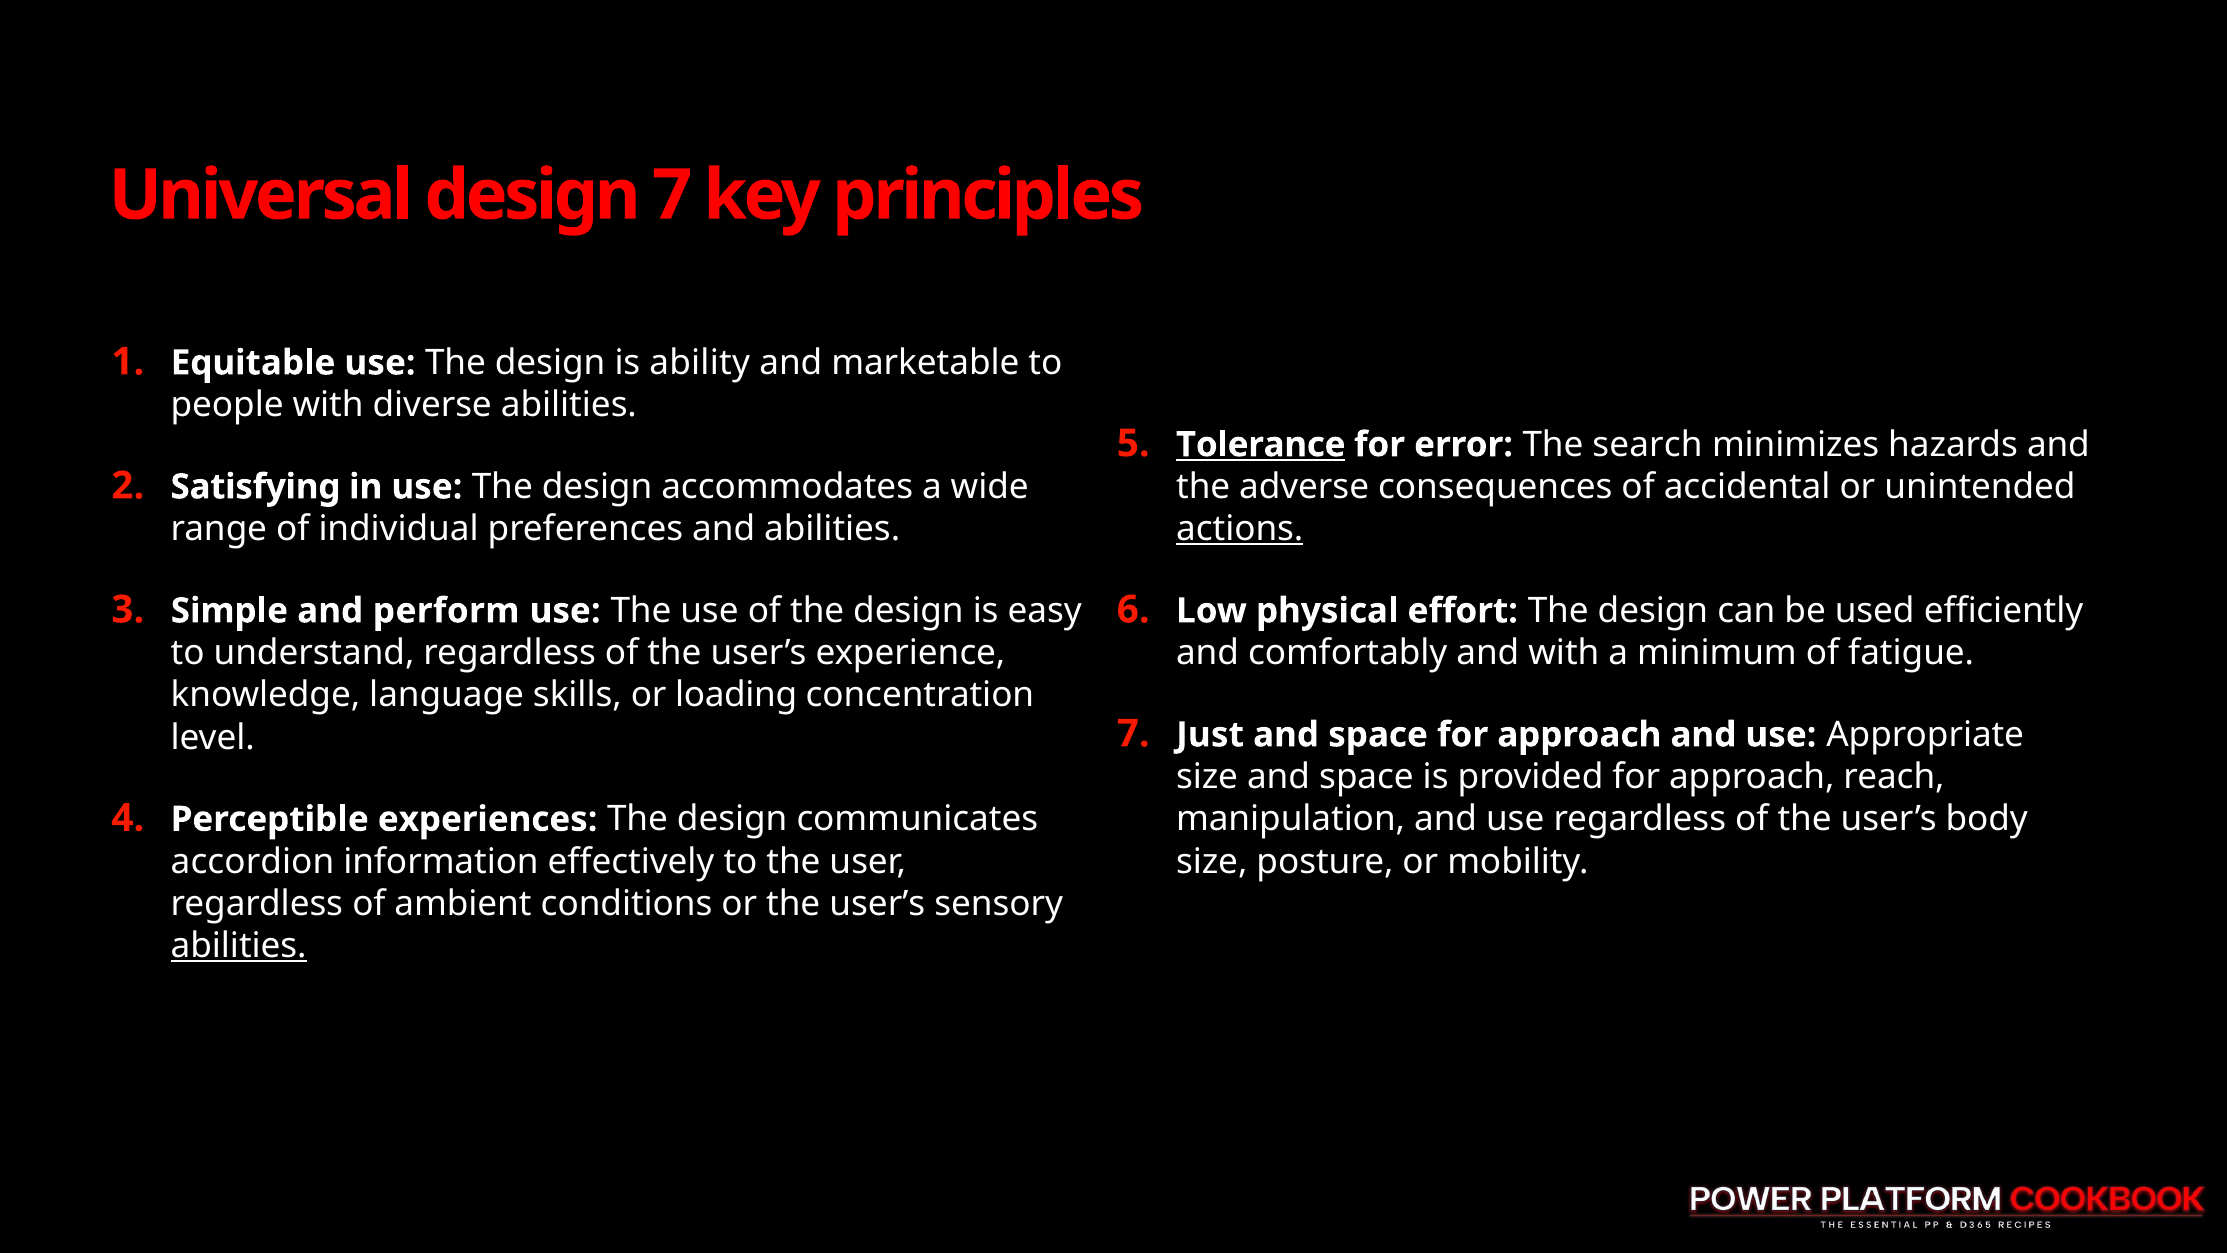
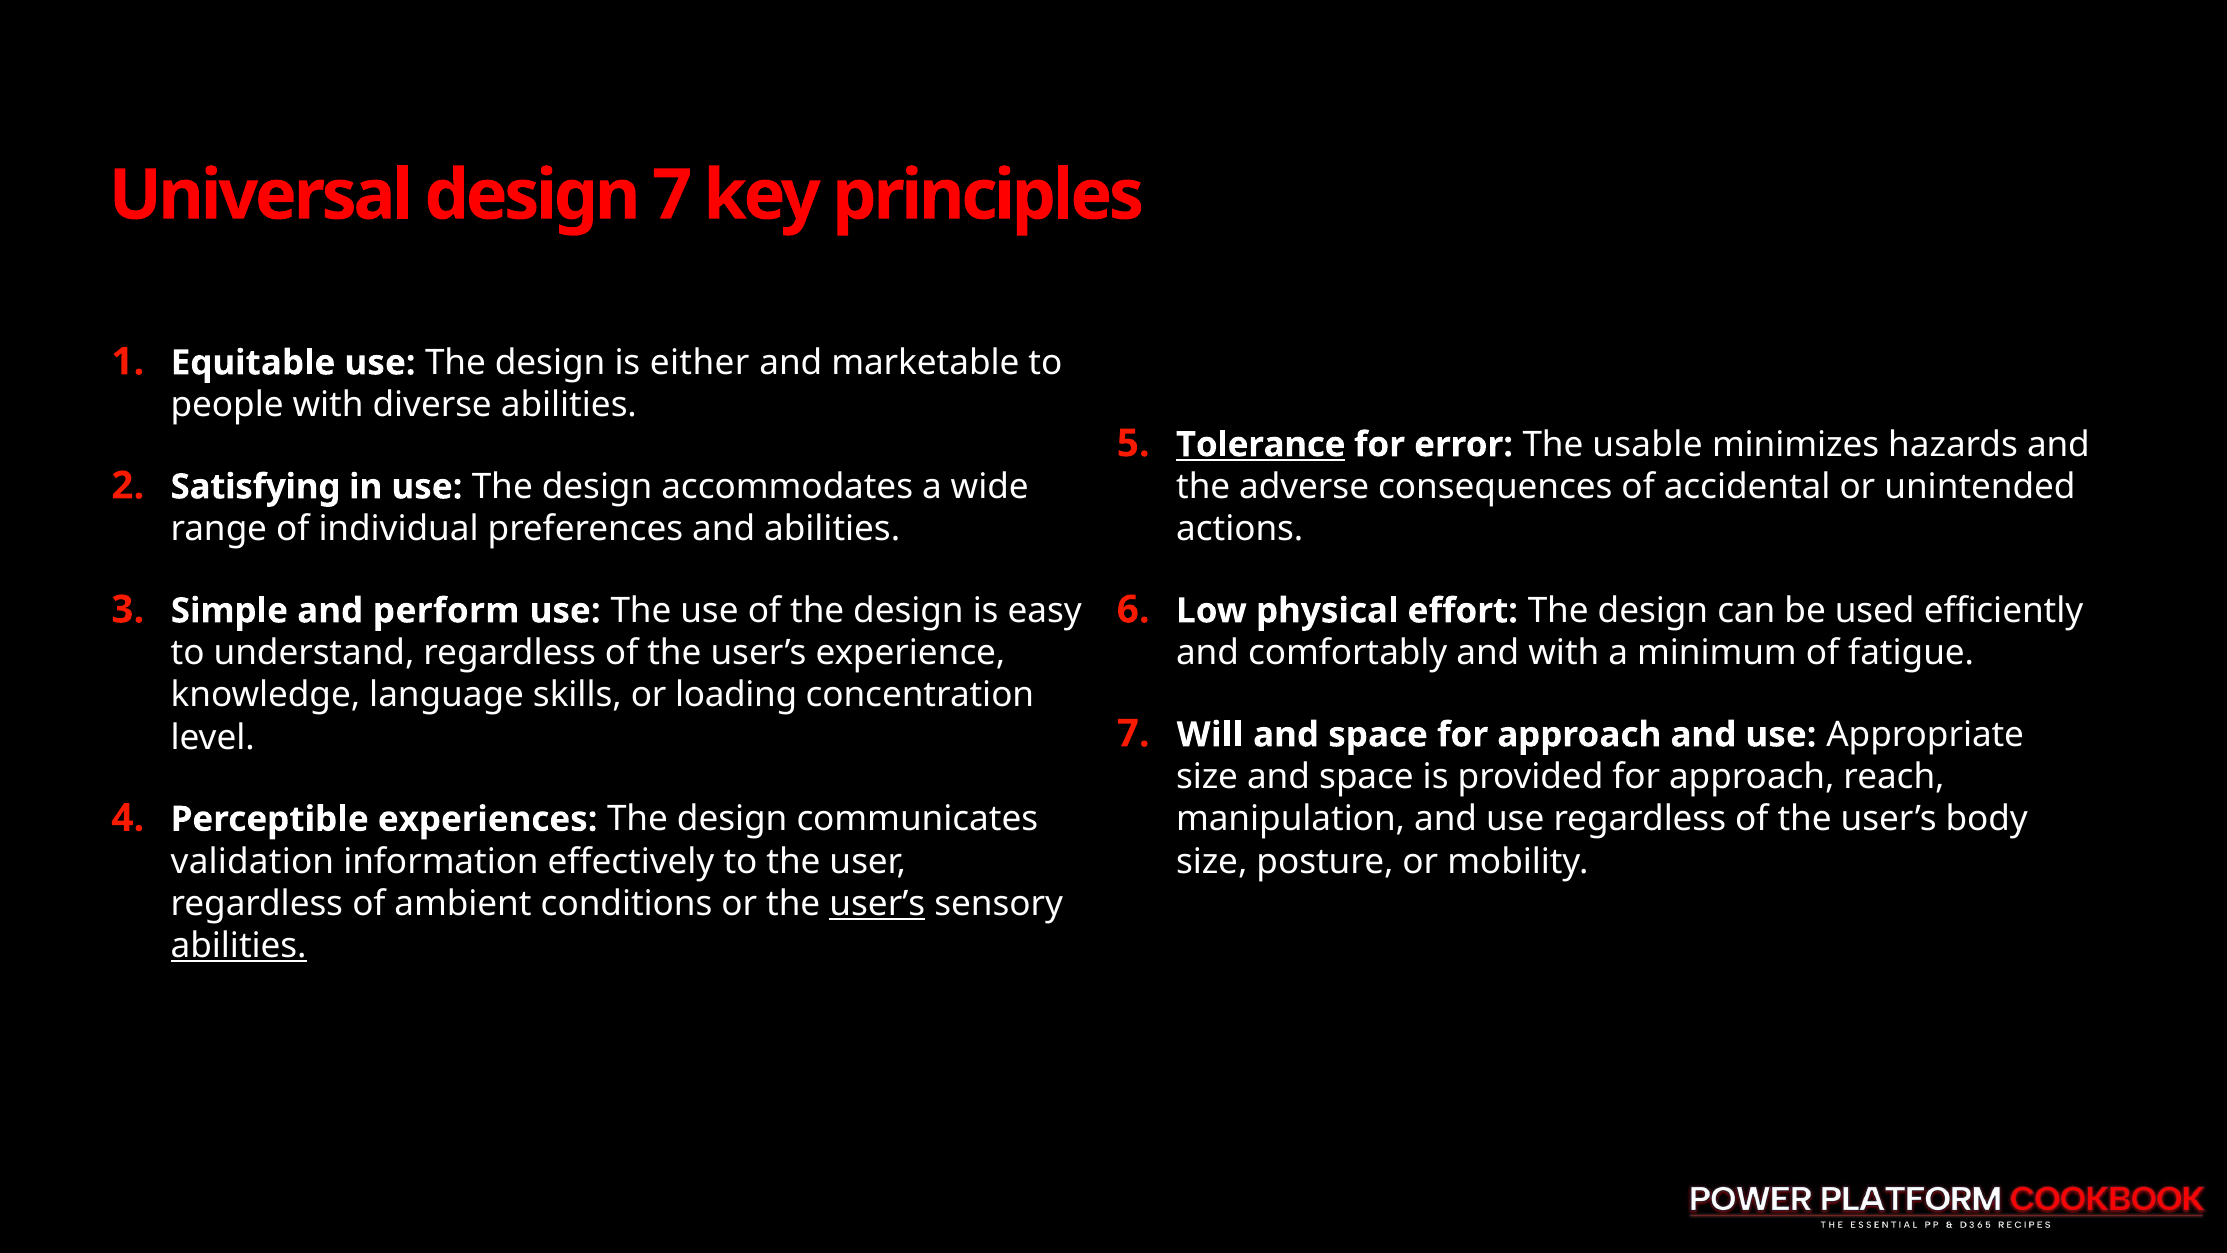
ability: ability -> either (700, 363)
search: search -> usable (1647, 445)
actions underline: present -> none (1240, 529)
Just: Just -> Will (1210, 735)
accordion: accordion -> validation (252, 861)
user’s underline: none -> present (877, 903)
